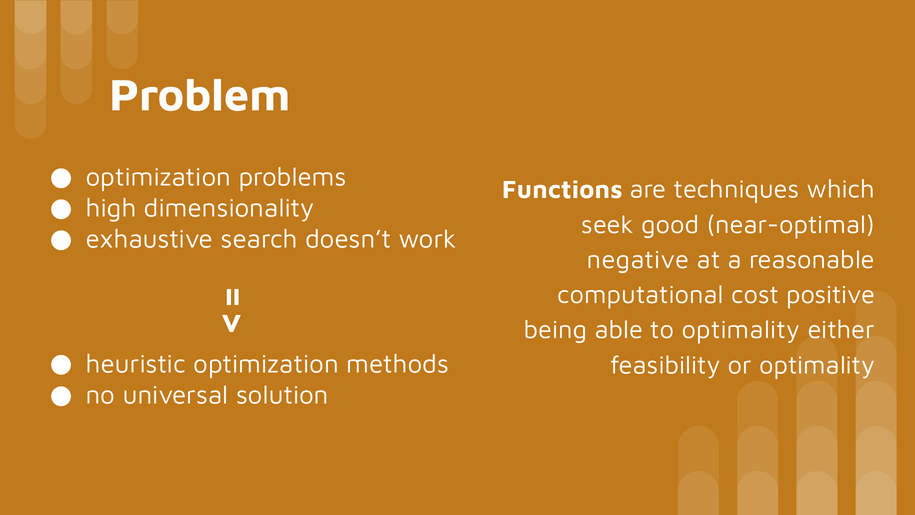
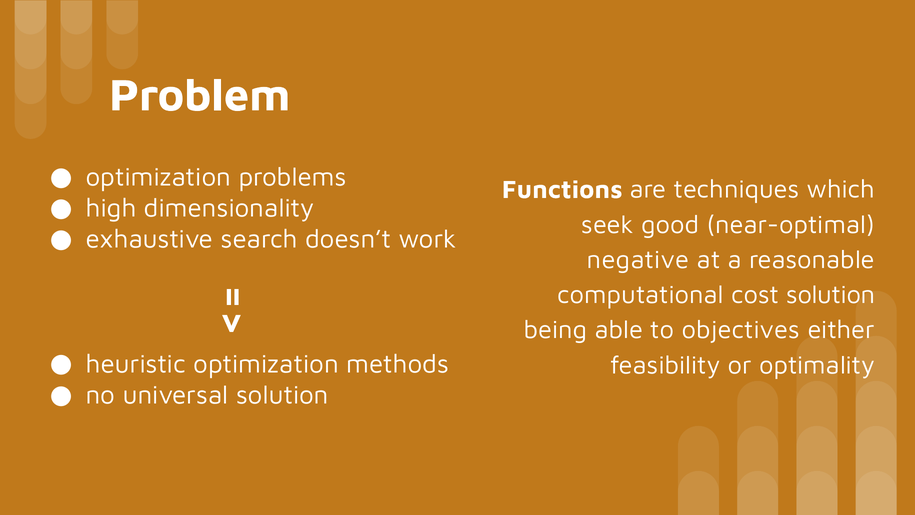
cost positive: positive -> solution (831, 295)
to optimality: optimality -> objectives (741, 330)
